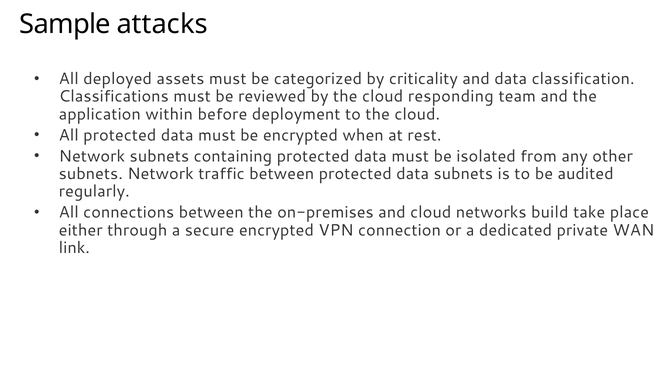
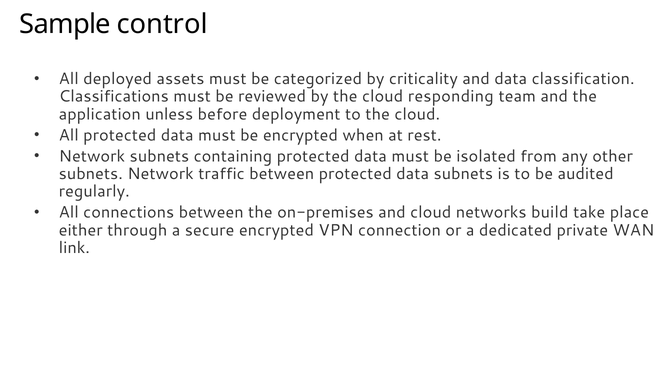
attacks: attacks -> control (162, 24)
within: within -> unless (169, 114)
